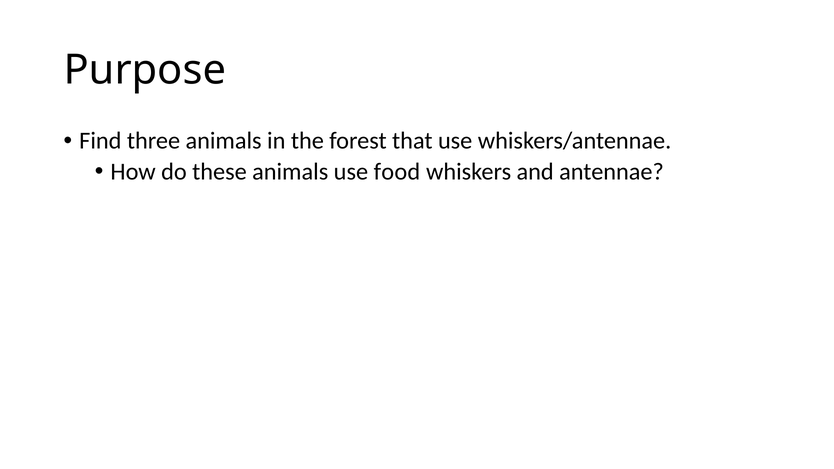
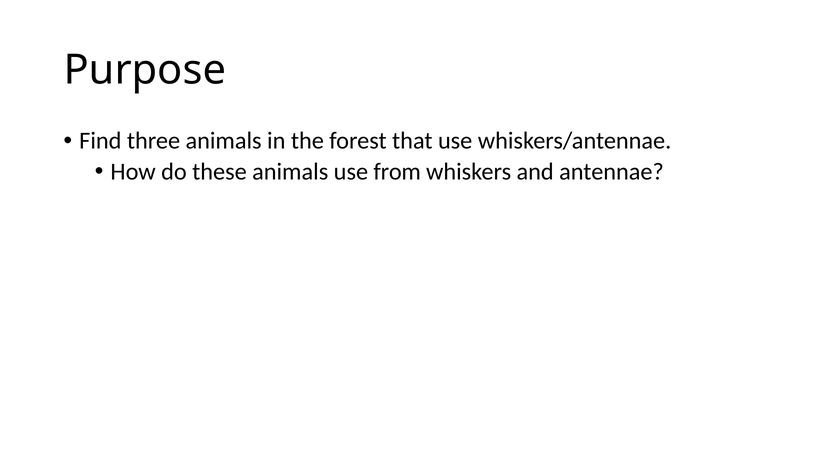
food: food -> from (397, 172)
